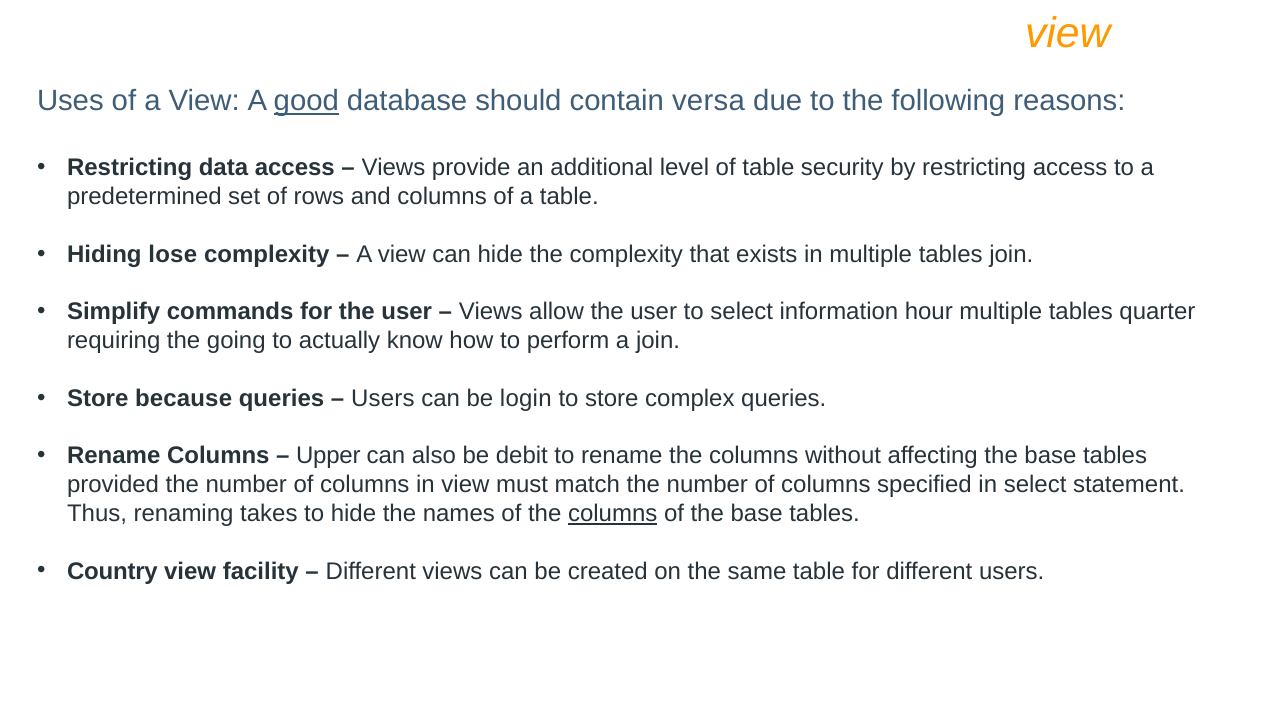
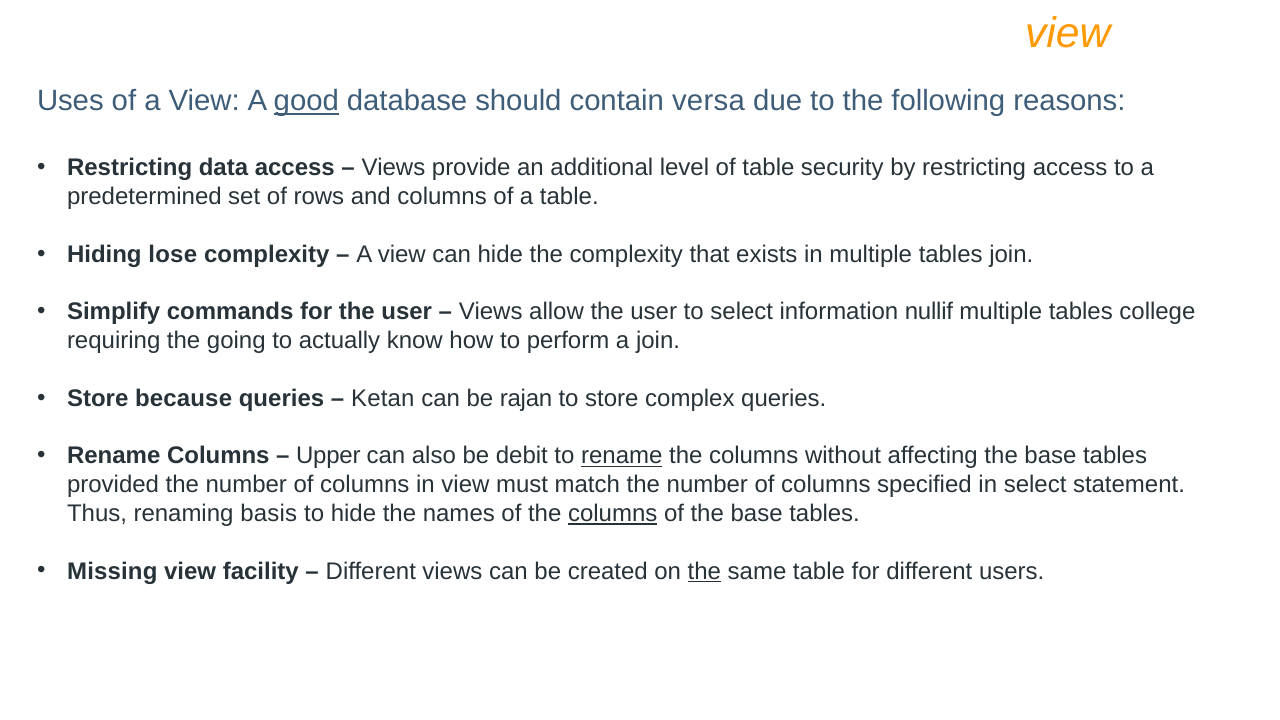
hour: hour -> nullif (929, 312)
quarter: quarter -> college (1157, 312)
Users: Users -> Ketan (383, 398)
login: login -> rajan (526, 398)
rename underline: none -> present (622, 456)
takes: takes -> basis (269, 514)
Country: Country -> Missing (112, 571)
the underline: none -> present (704, 571)
